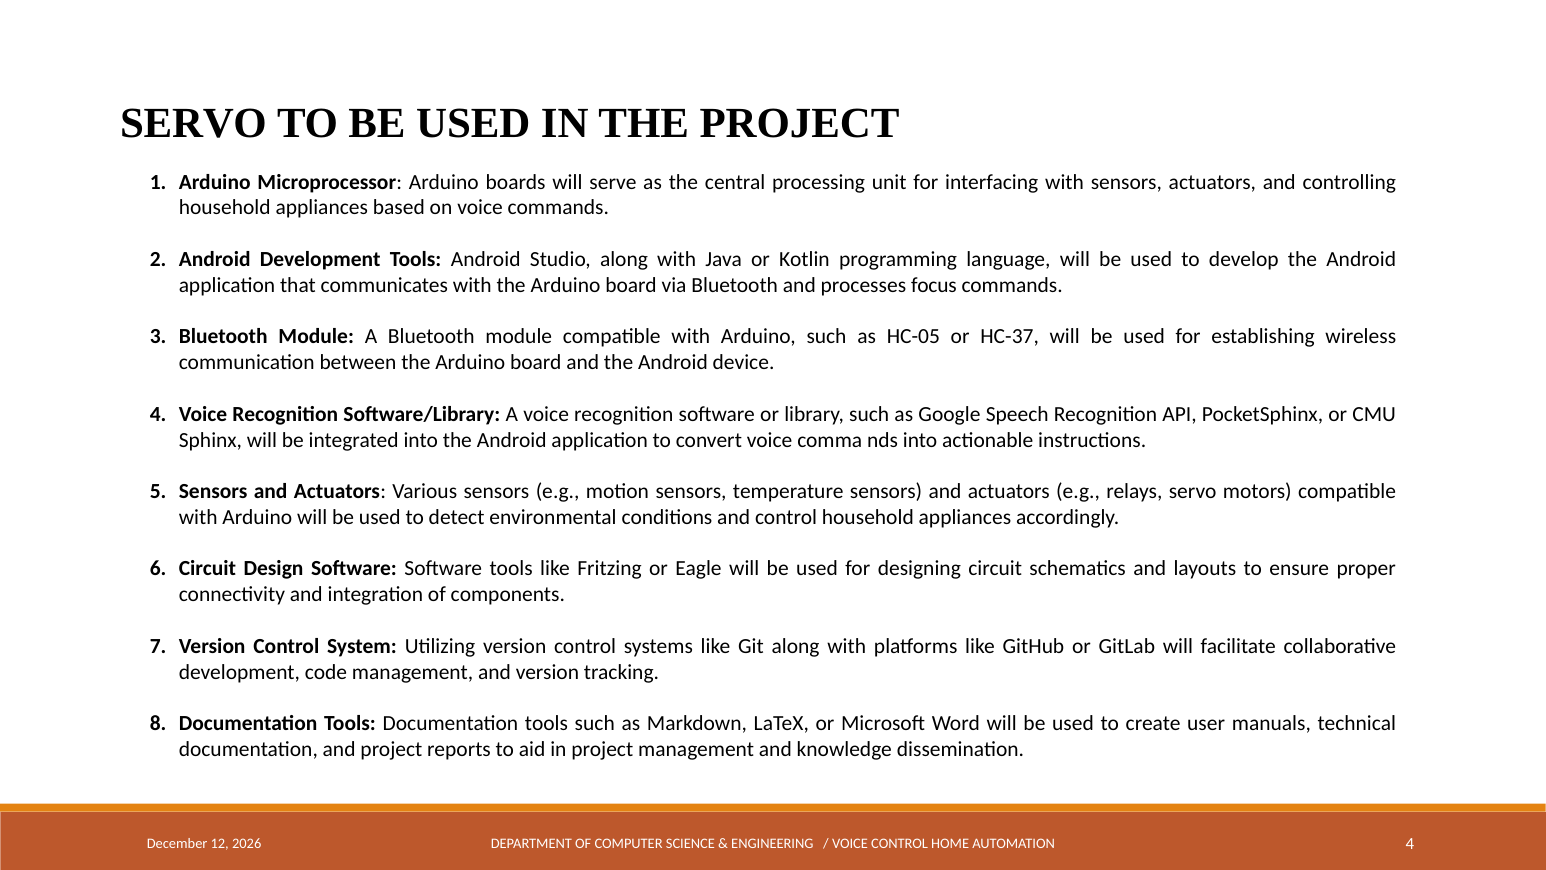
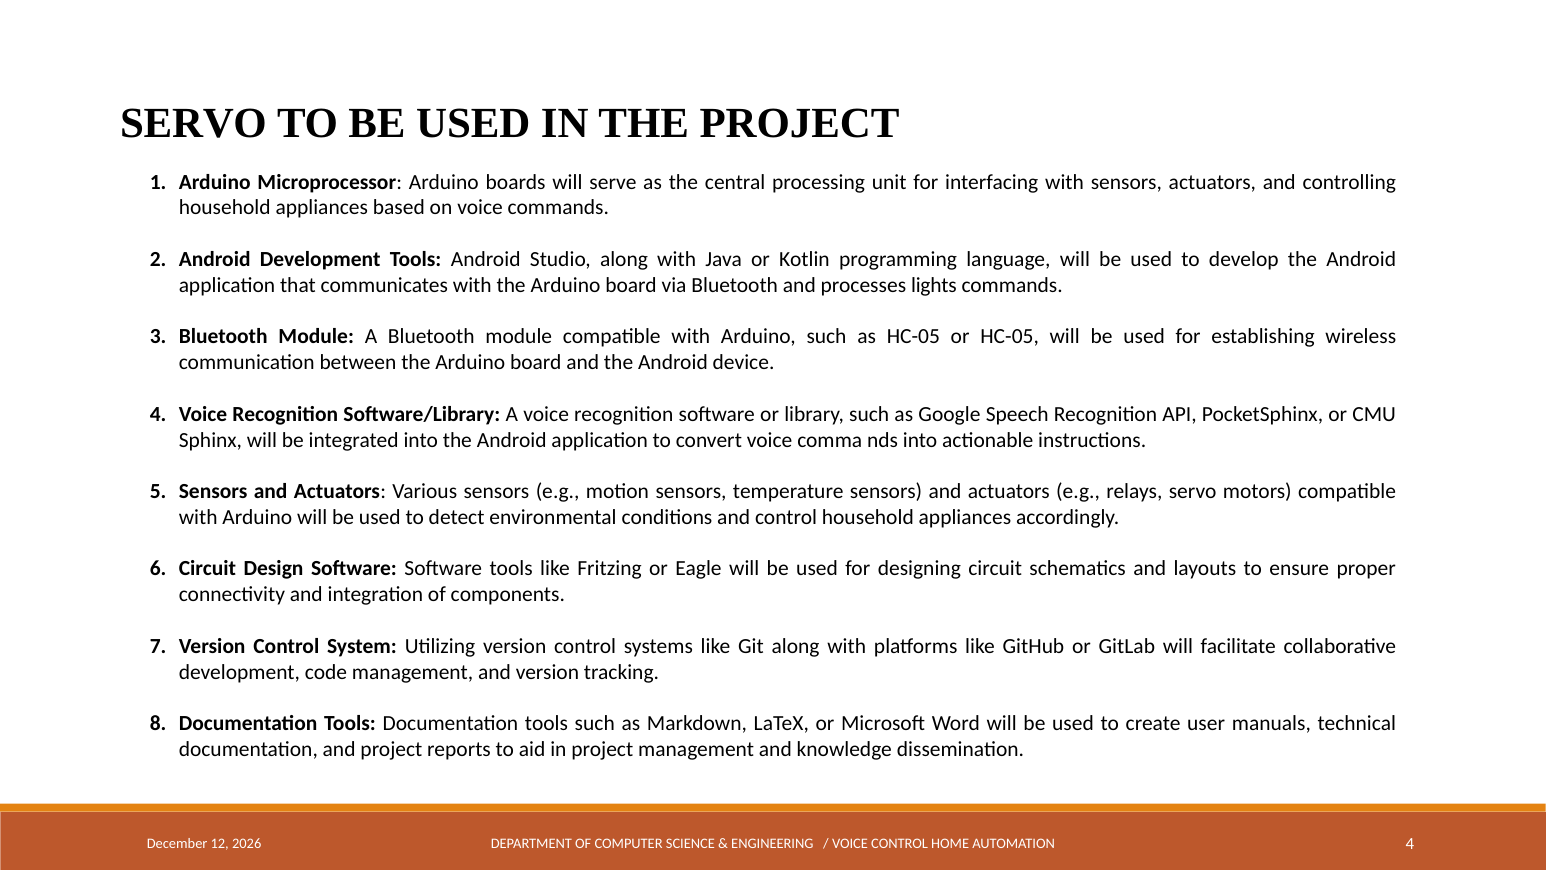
focus: focus -> lights (934, 285)
or HC-37: HC-37 -> HC-05 (1010, 337)
